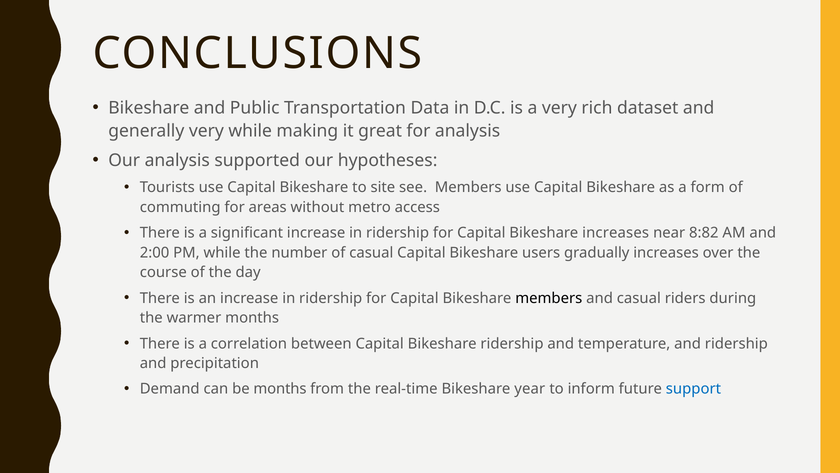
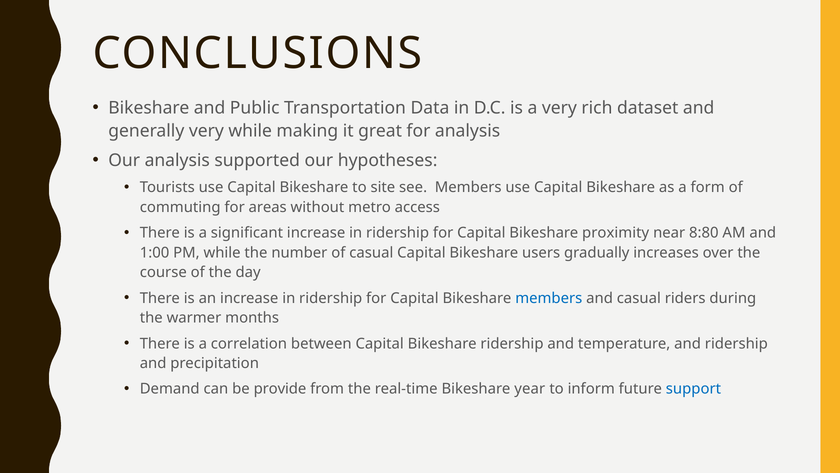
Bikeshare increases: increases -> proximity (616, 233)
8:82: 8:82 -> 8:80 (704, 233)
2:00: 2:00 -> 1:00 (155, 252)
members colour: black -> blue (549, 298)
be months: months -> provide (280, 389)
